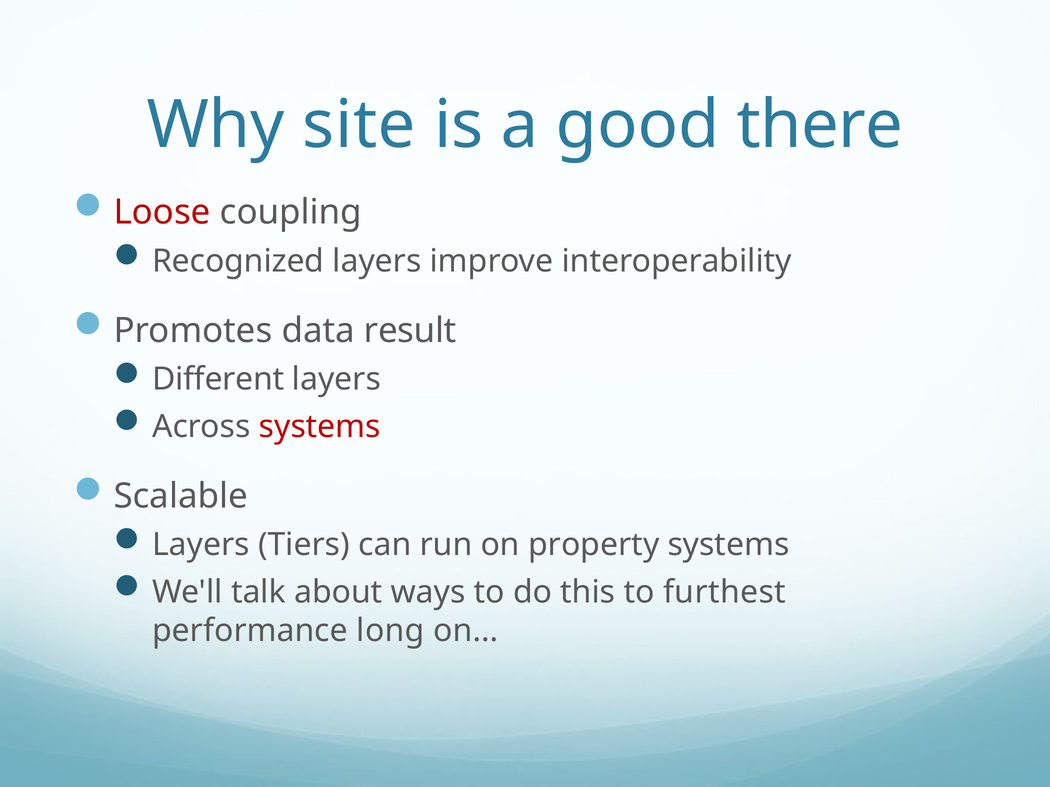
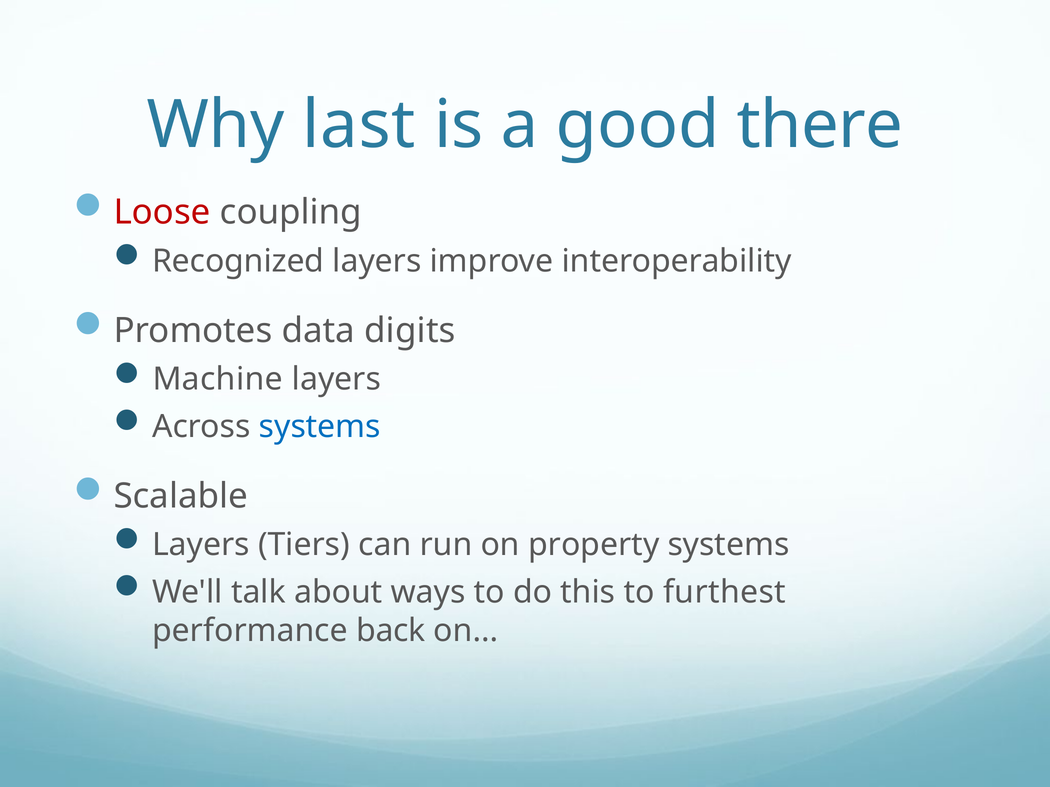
site: site -> last (359, 125)
result: result -> digits (410, 331)
Different: Different -> Machine (218, 380)
systems colour: red -> blue (320, 427)
long: long -> back (391, 631)
